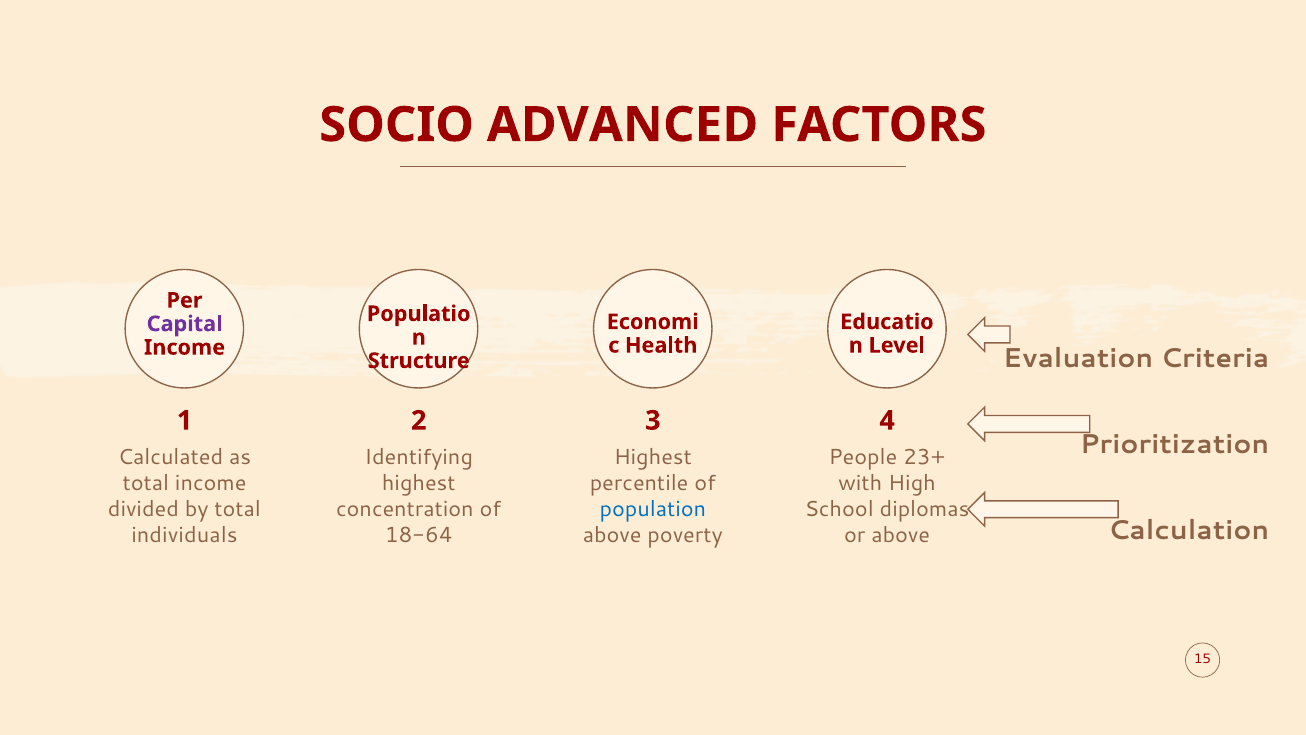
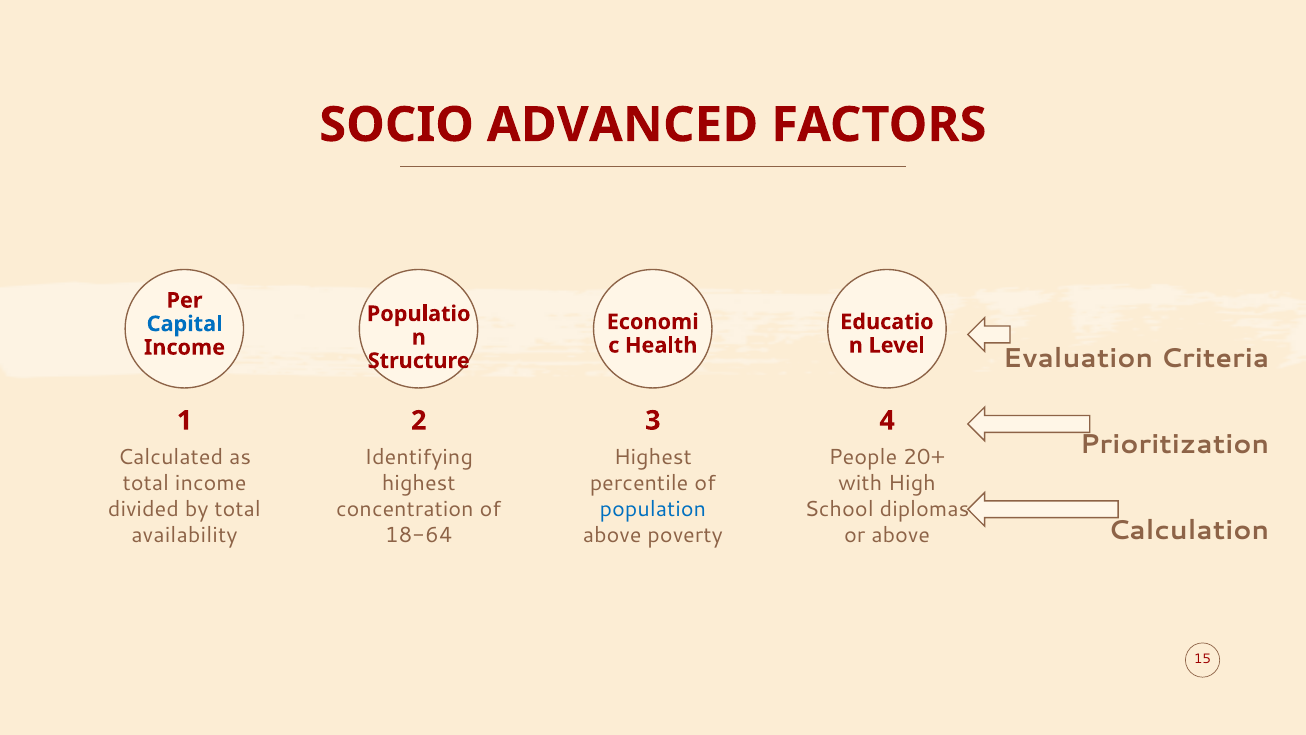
Capital colour: purple -> blue (185, 324)
23+: 23+ -> 20+ (924, 457)
individuals: individuals -> availability (184, 535)
